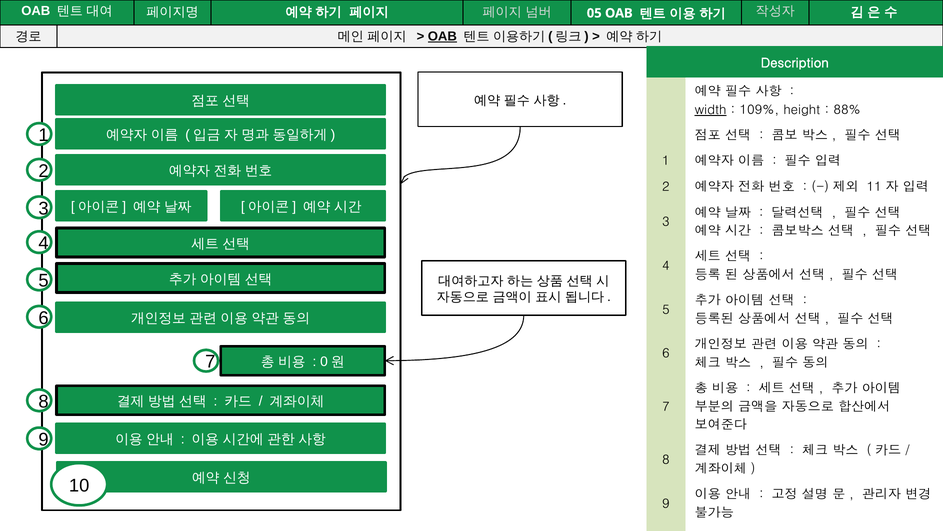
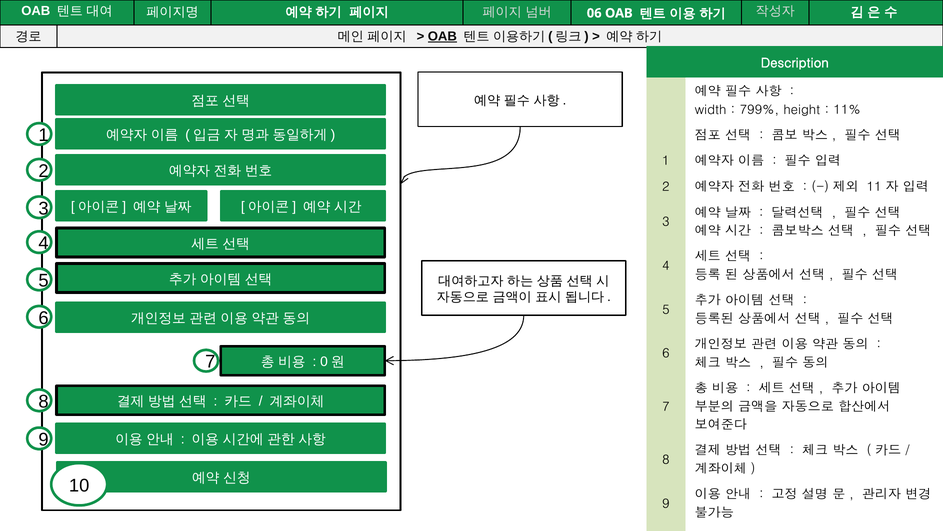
05: 05 -> 06 (594, 13)
width underline: present -> none (711, 110)
109%: 109% -> 799% (759, 110)
88%: 88% -> 11% (847, 110)
